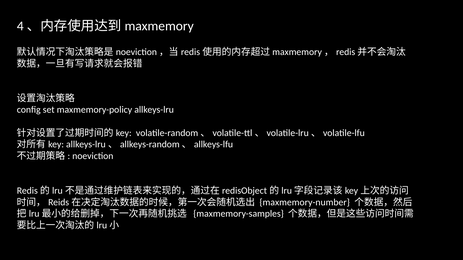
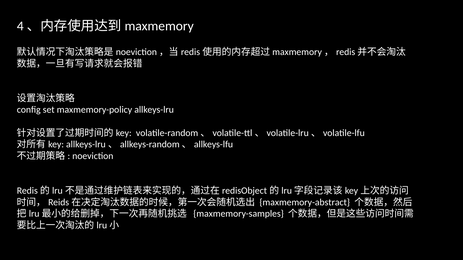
maxmemory-number: maxmemory-number -> maxmemory-abstract (305, 203)
